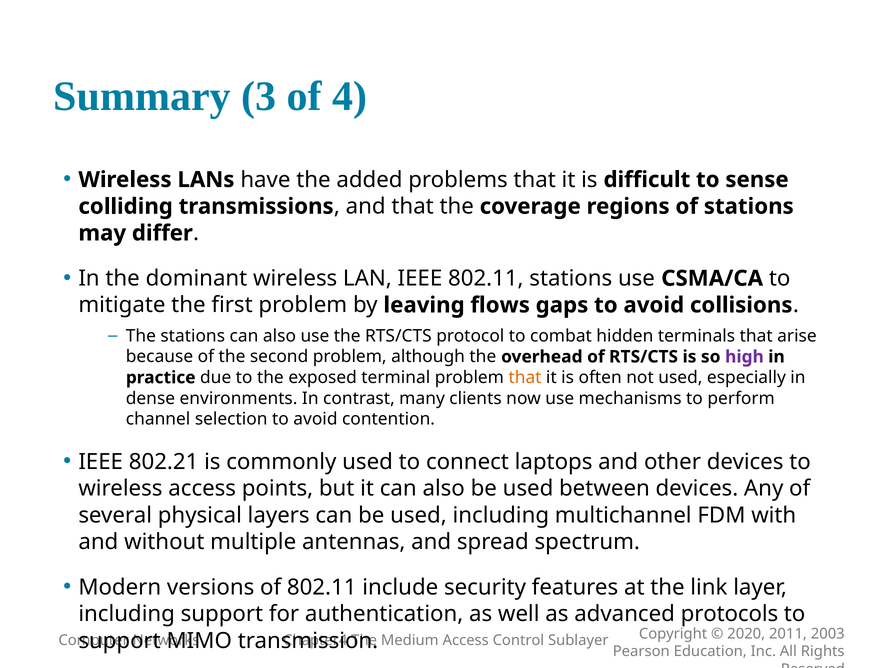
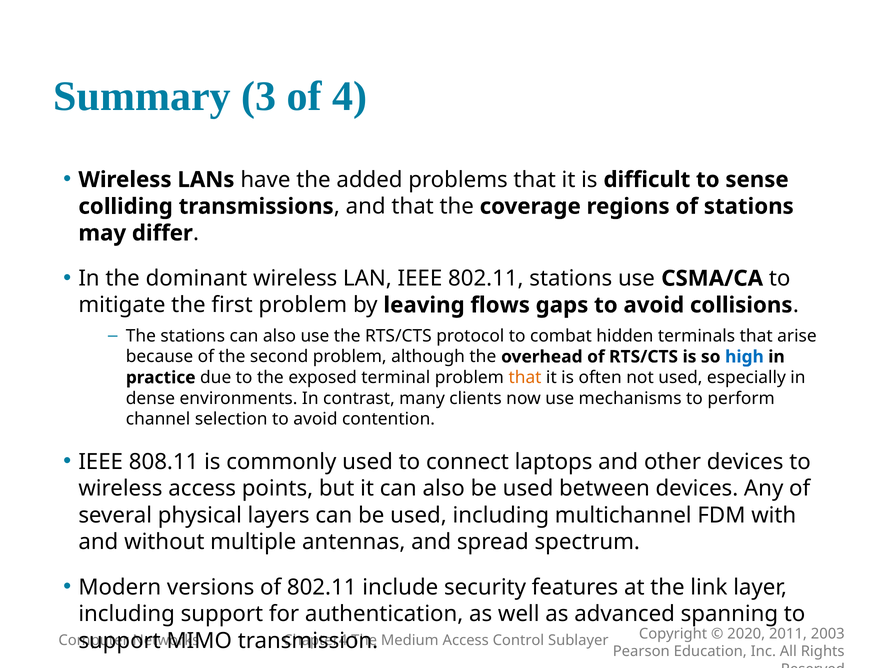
high colour: purple -> blue (744, 357)
802.21: 802.21 -> 808.11 (164, 462)
protocols: protocols -> spanning (729, 614)
